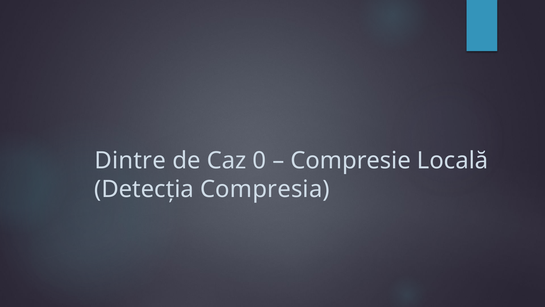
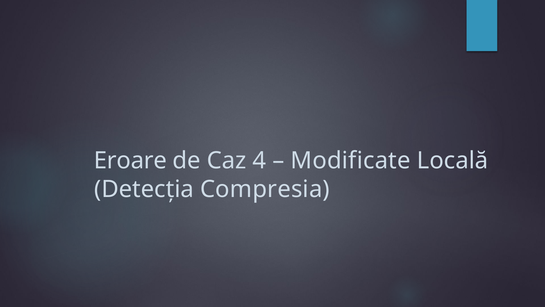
Dintre: Dintre -> Eroare (130, 160)
0: 0 -> 4 (259, 160)
Compresie: Compresie -> Modificate (351, 160)
